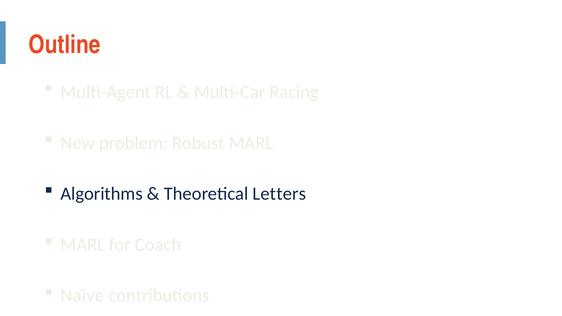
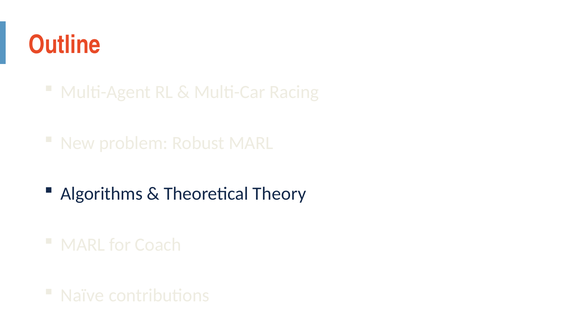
Letters: Letters -> Theory (279, 194)
